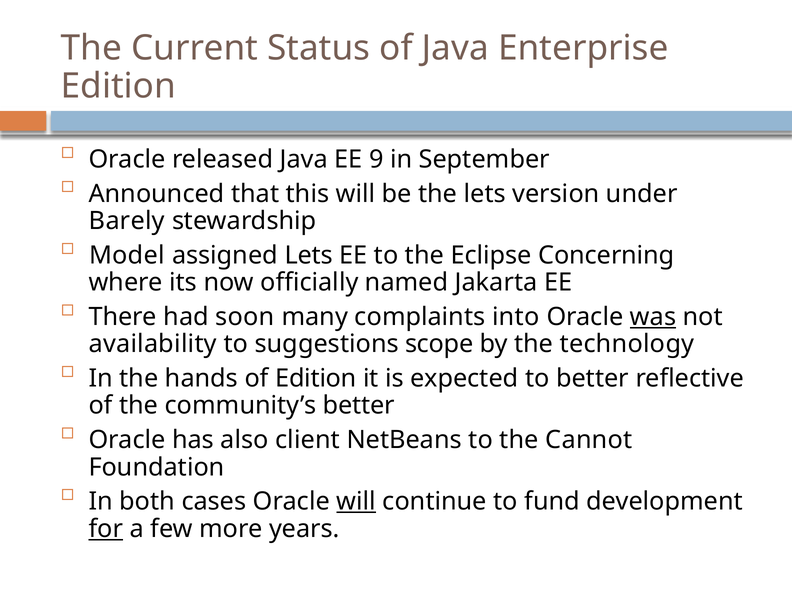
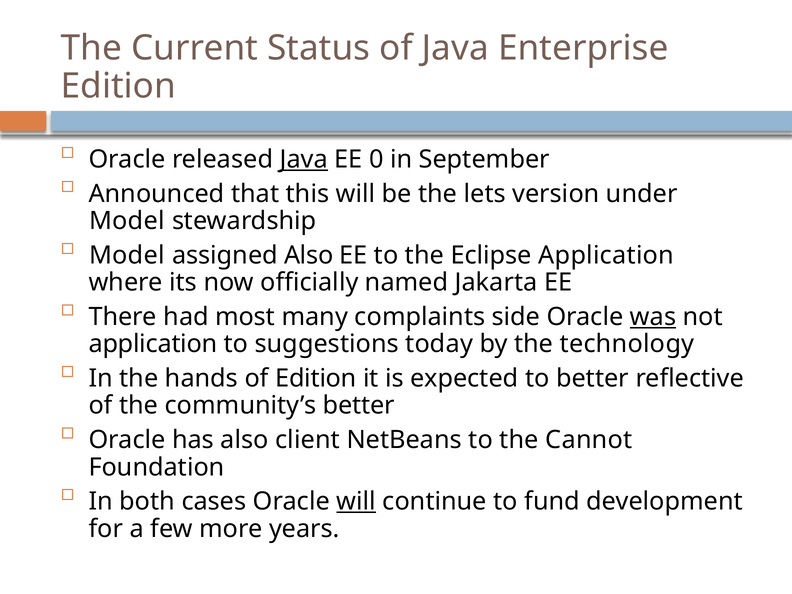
Java underline: none -> present (304, 159)
9: 9 -> 0 (376, 159)
Barely: Barely -> Model (127, 221)
assigned Lets: Lets -> Also (309, 255)
Eclipse Concerning: Concerning -> Application (606, 255)
soon: soon -> most (245, 317)
into: into -> side (516, 317)
availability: availability -> application (153, 344)
scope: scope -> today (439, 344)
for underline: present -> none (106, 529)
